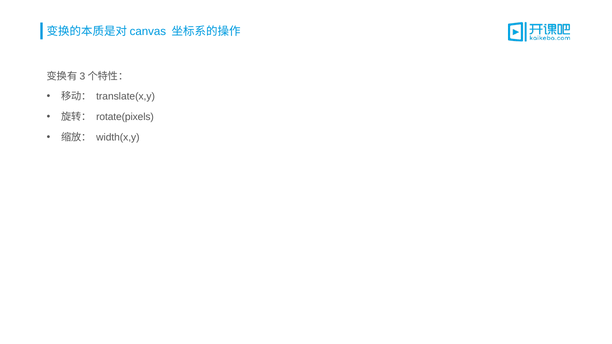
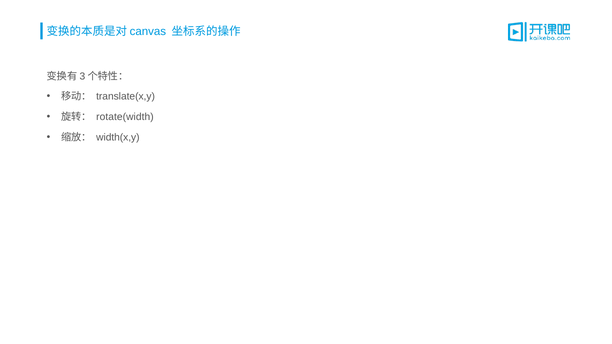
rotate(pixels: rotate(pixels -> rotate(width (125, 117)
